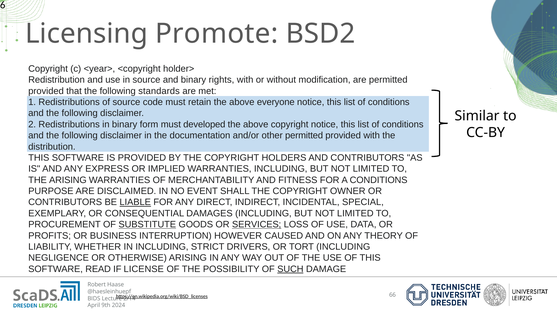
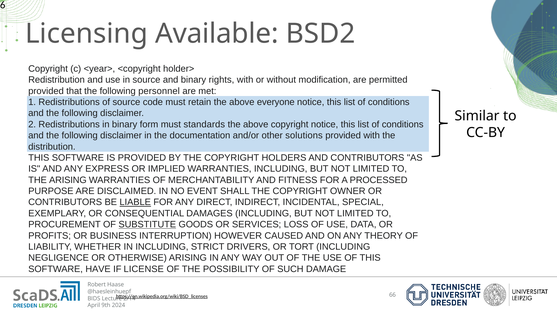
Promote: Promote -> Available (217, 34)
standards: standards -> personnel (159, 91)
developed: developed -> standards (204, 125)
other permitted: permitted -> solutions (304, 136)
A CONDITIONS: CONDITIONS -> PROCESSED (379, 180)
SERVICES underline: present -> none (257, 225)
READ: READ -> HAVE (98, 269)
SUCH underline: present -> none (290, 269)
